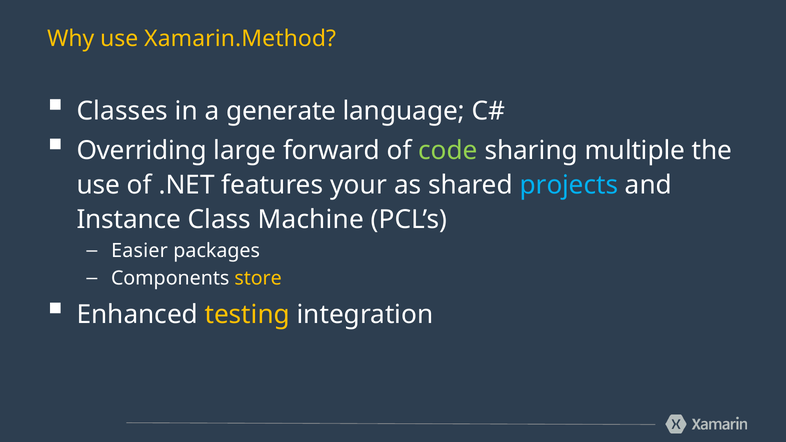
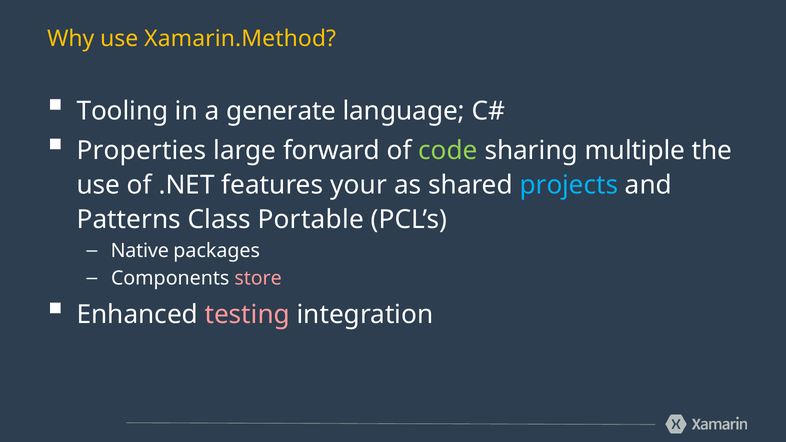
Classes: Classes -> Tooling (122, 111)
Overriding: Overriding -> Properties (141, 151)
Instance: Instance -> Patterns (129, 220)
Machine: Machine -> Portable (311, 220)
Easier: Easier -> Native (140, 251)
store colour: yellow -> pink (258, 278)
testing colour: yellow -> pink (247, 315)
